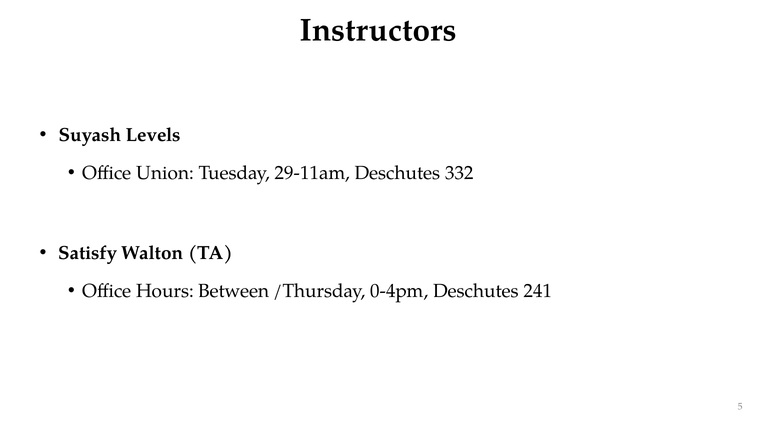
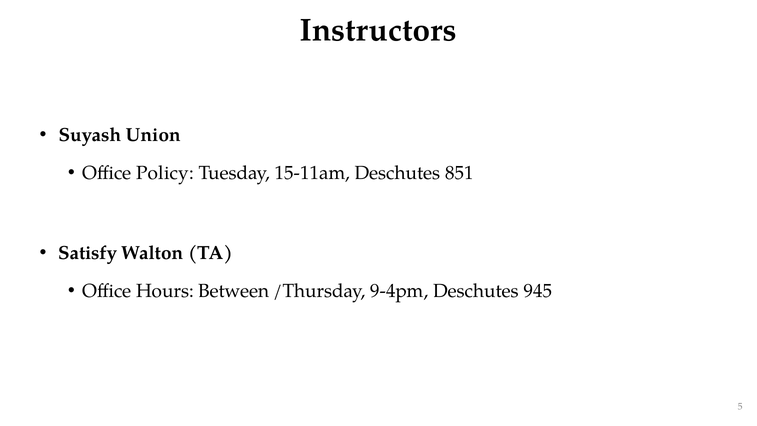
Levels: Levels -> Union (153, 135)
Union: Union -> Policy (165, 173)
29-11am: 29-11am -> 15-11am (312, 173)
332: 332 -> 851 (459, 173)
0-4pm: 0-4pm -> 9-4pm (399, 291)
241: 241 -> 945 (538, 291)
